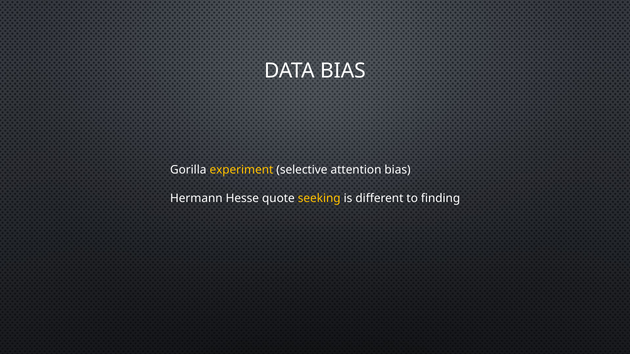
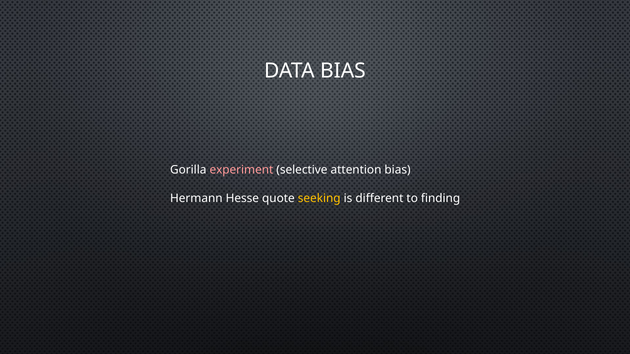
experiment colour: yellow -> pink (241, 170)
